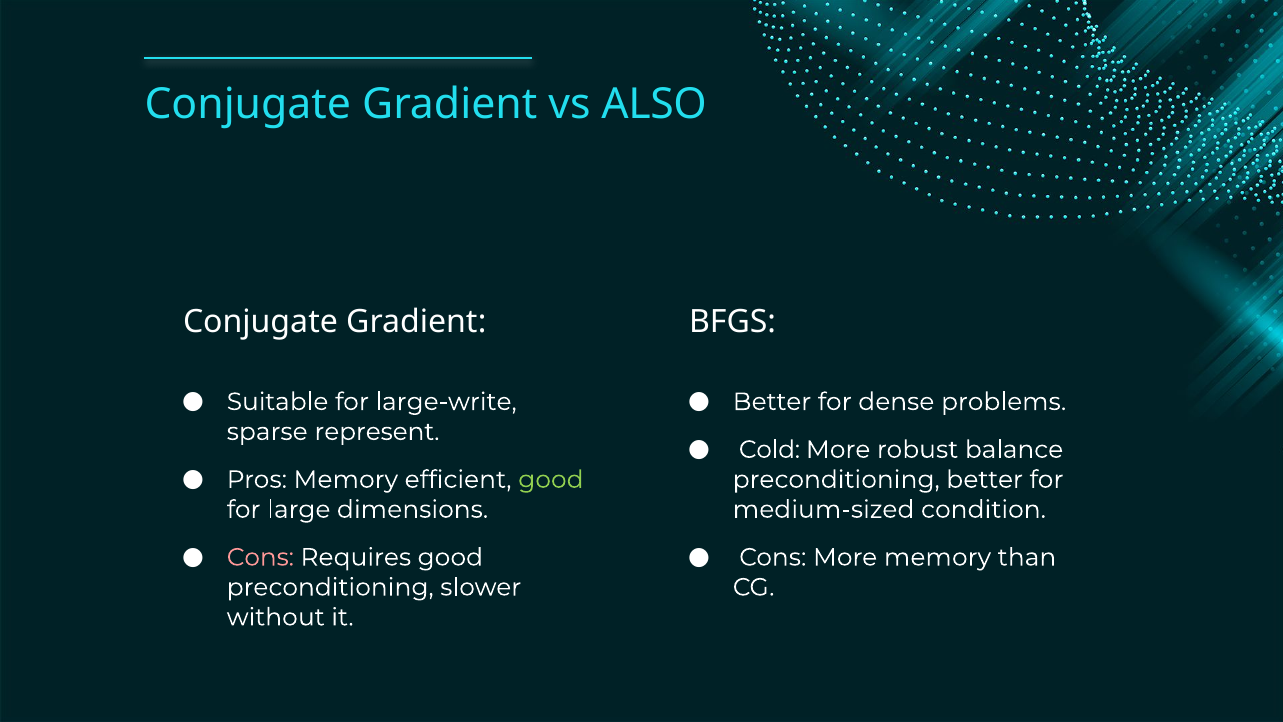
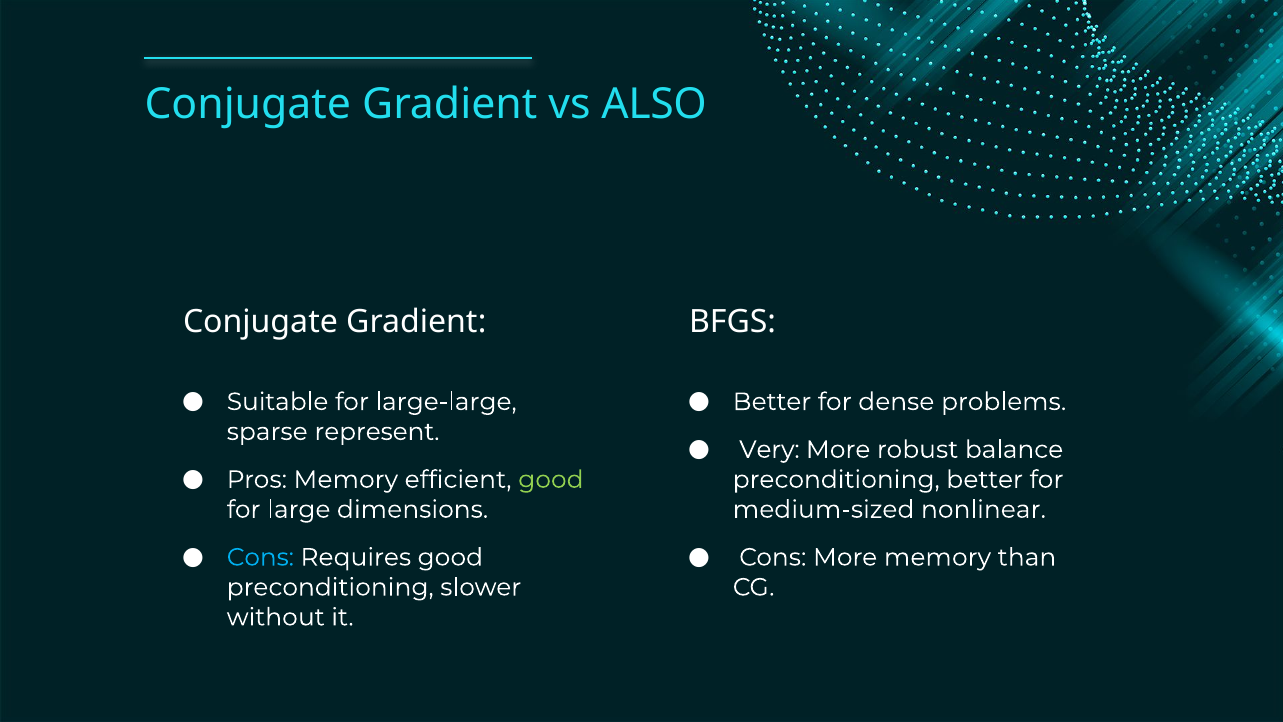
large-write: large-write -> large-large (446, 402)
Cold: Cold -> Very (769, 449)
condition: condition -> nonlinear (983, 509)
Cons colour: pink -> light blue (260, 557)
